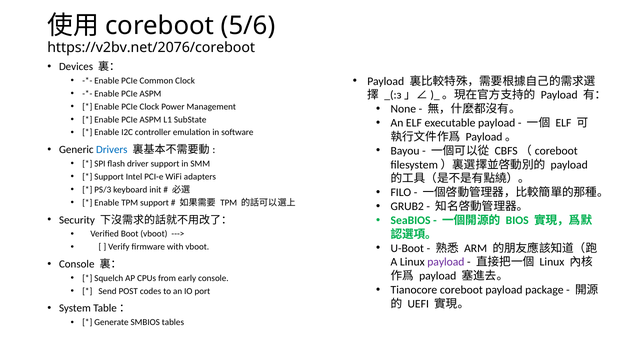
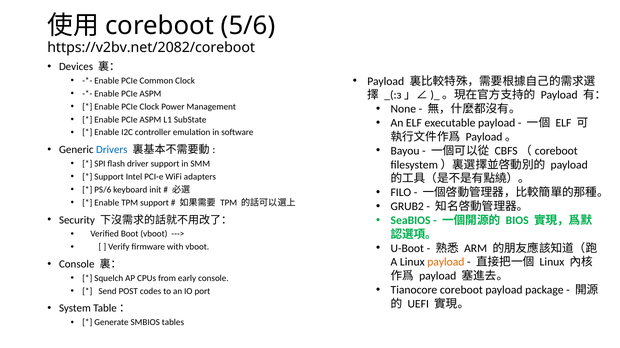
https://v2bv.net/2076/coreboot: https://v2bv.net/2076/coreboot -> https://v2bv.net/2082/coreboot (151, 48)
PS/3: PS/3 -> PS/6 (103, 190)
payload colour: purple -> orange (446, 263)
